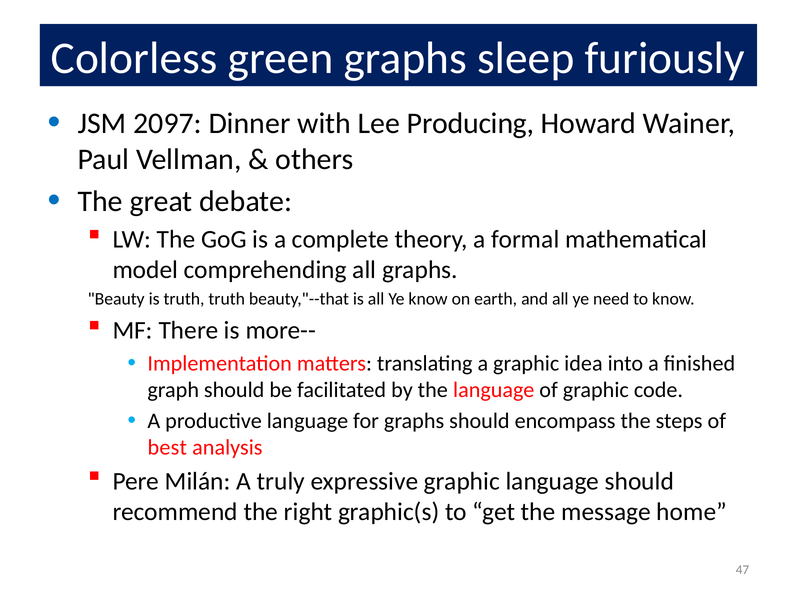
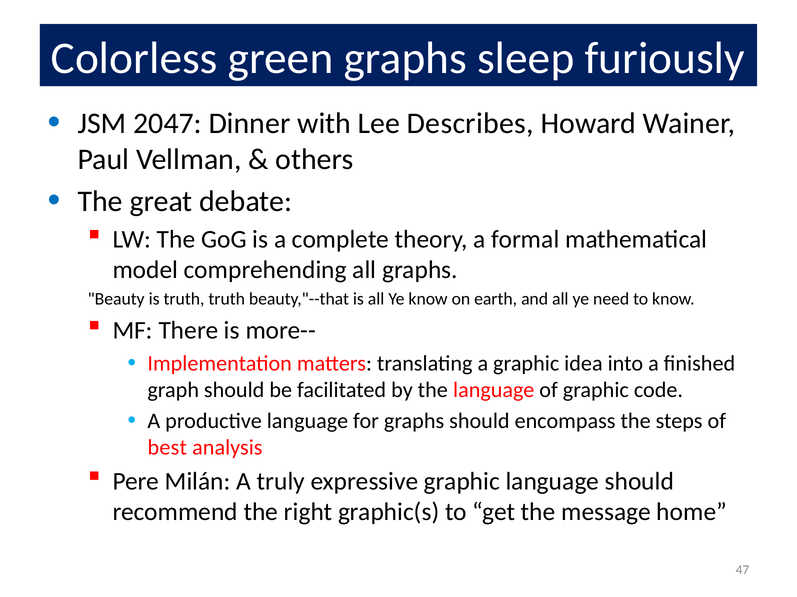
2097: 2097 -> 2047 (168, 124)
Producing: Producing -> Describes (470, 124)
